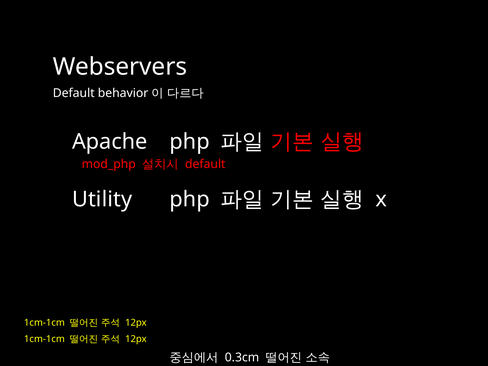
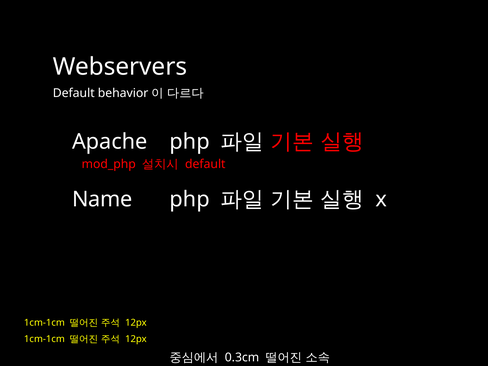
Utility: Utility -> Name (102, 199)
